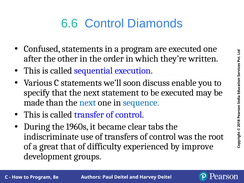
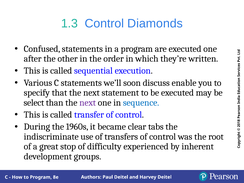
6.6: 6.6 -> 1.3 (69, 23)
made: made -> select (34, 103)
next colour: blue -> purple (88, 103)
great that: that -> stop (68, 147)
improve: improve -> inherent (198, 147)
